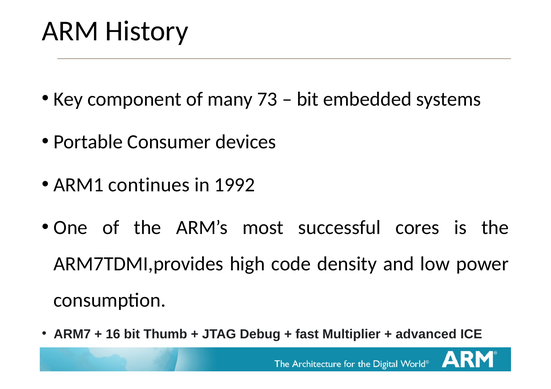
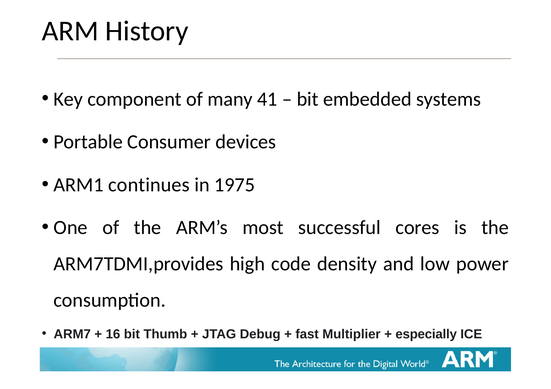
73: 73 -> 41 (267, 99)
1992: 1992 -> 1975 (235, 185)
advanced: advanced -> especially (426, 334)
